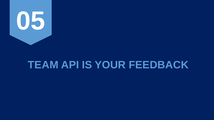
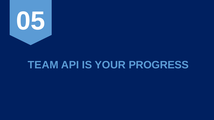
FEEDBACK: FEEDBACK -> PROGRESS (159, 65)
